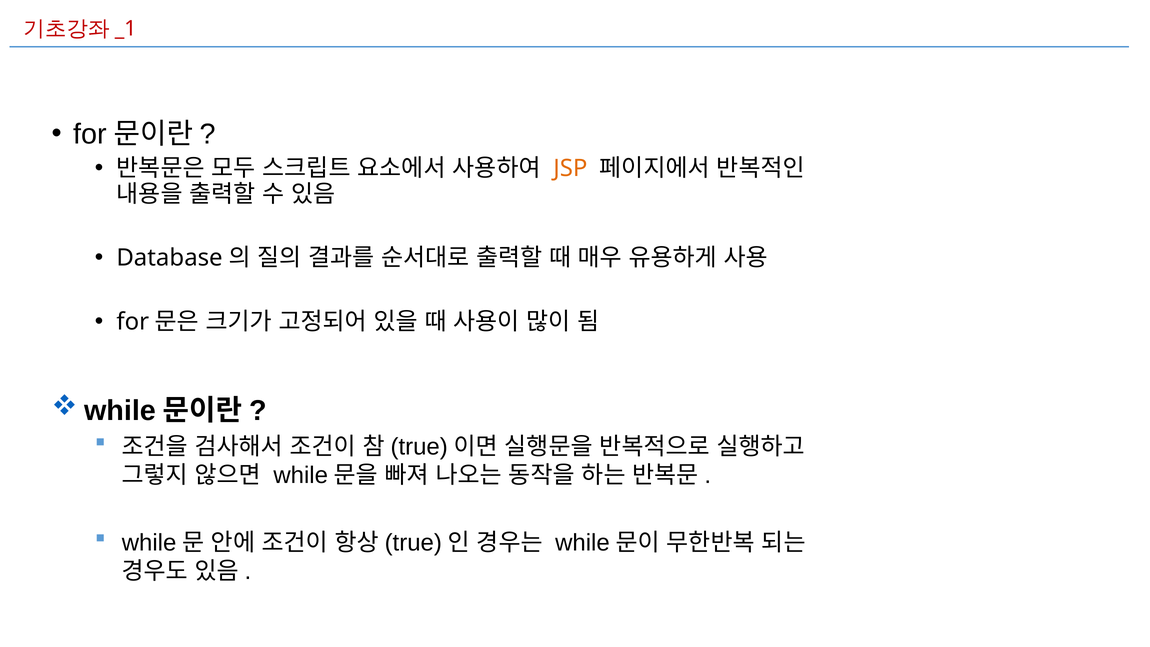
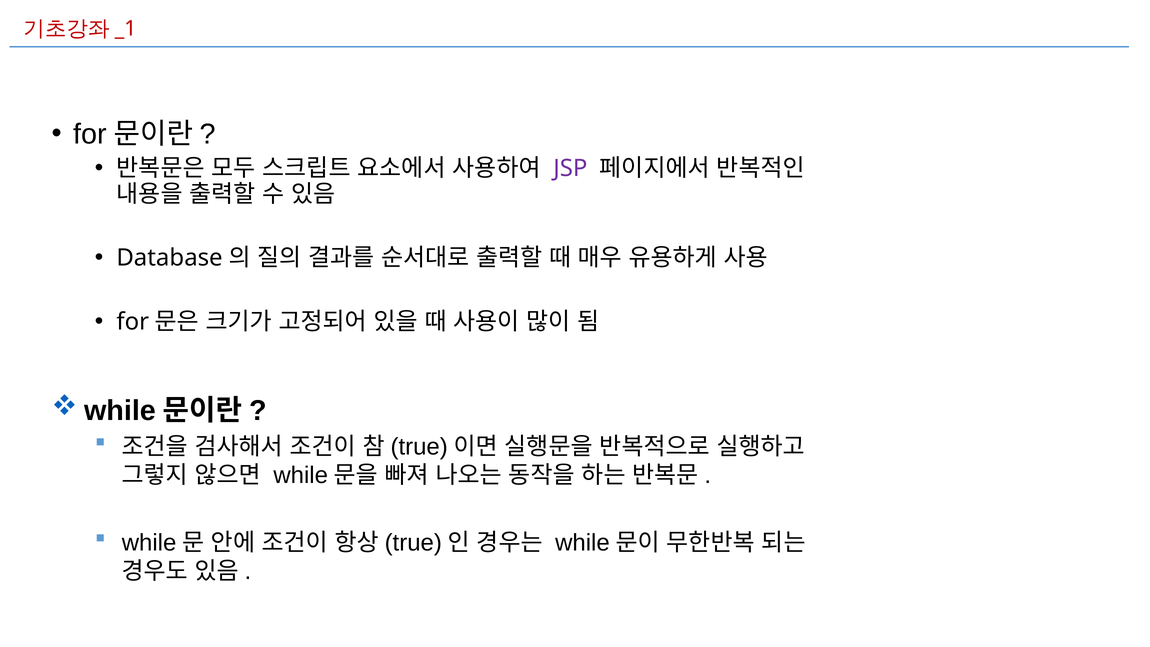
JSP colour: orange -> purple (570, 168)
